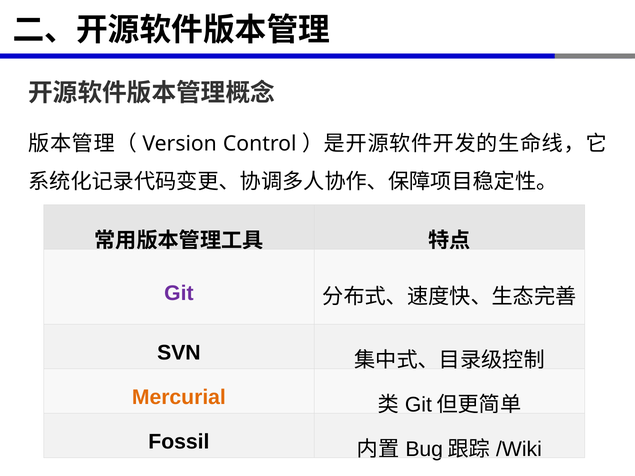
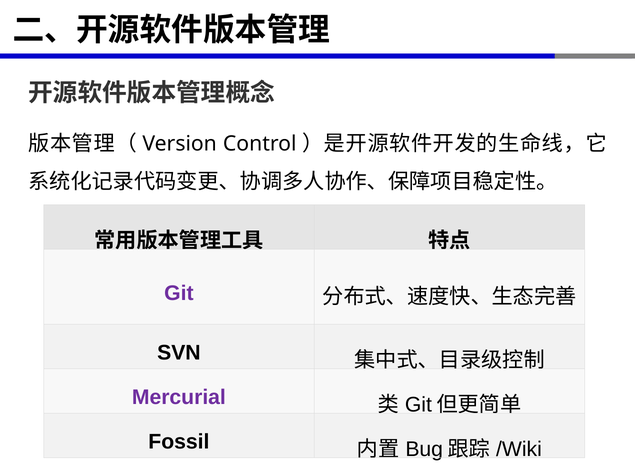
Mercurial colour: orange -> purple (179, 397)
